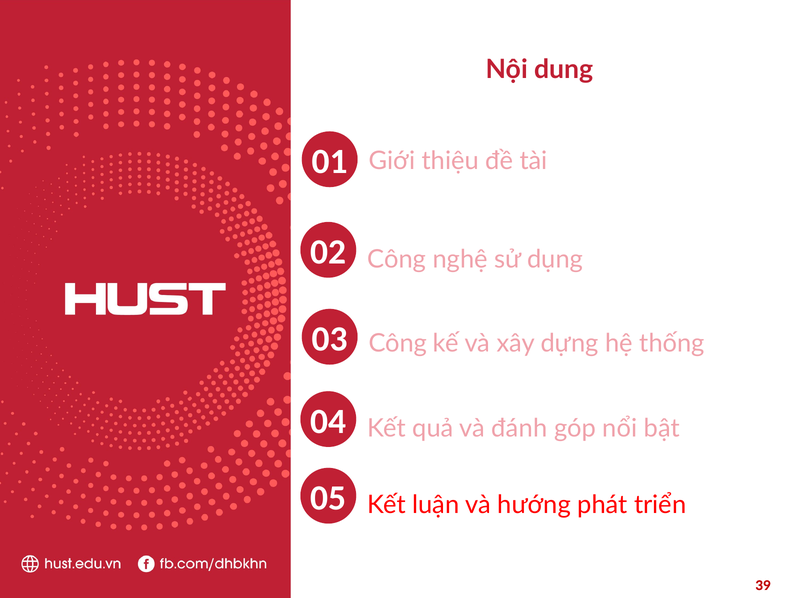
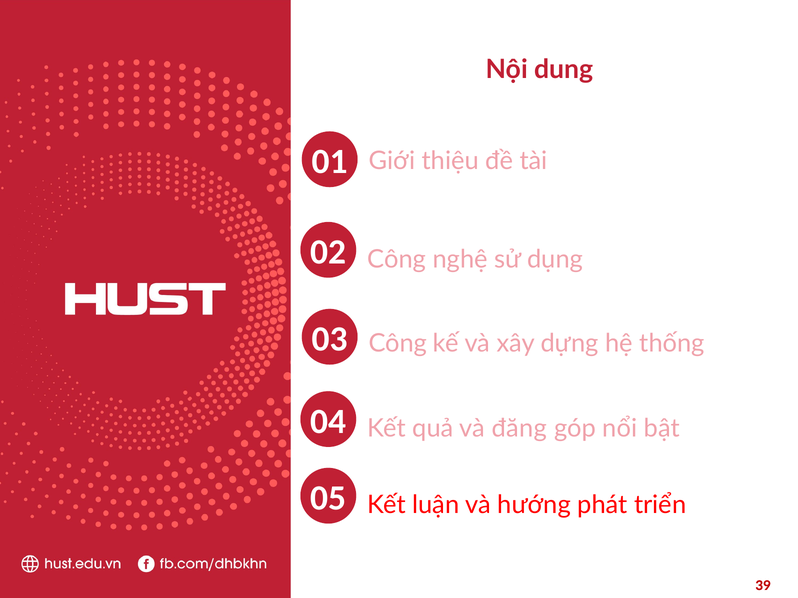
đánh: đánh -> đăng (519, 429)
